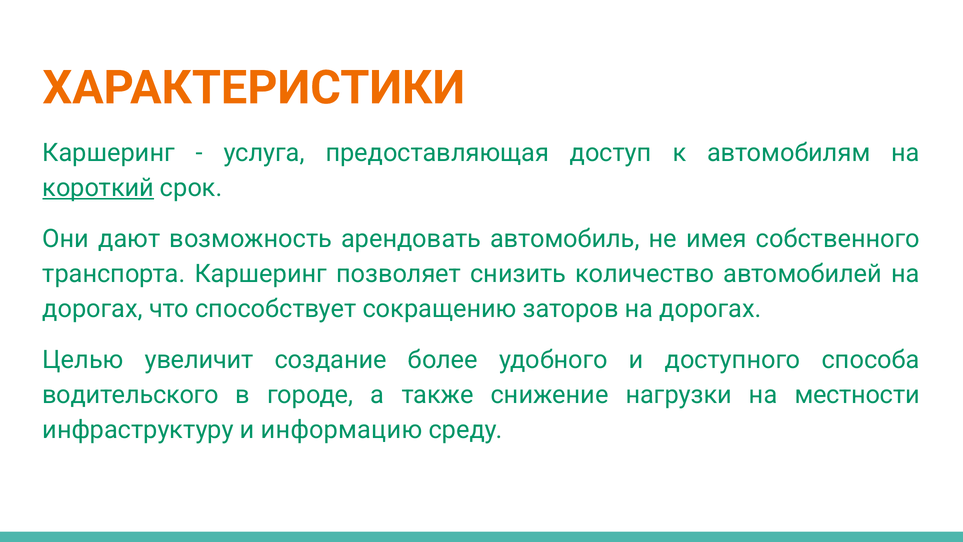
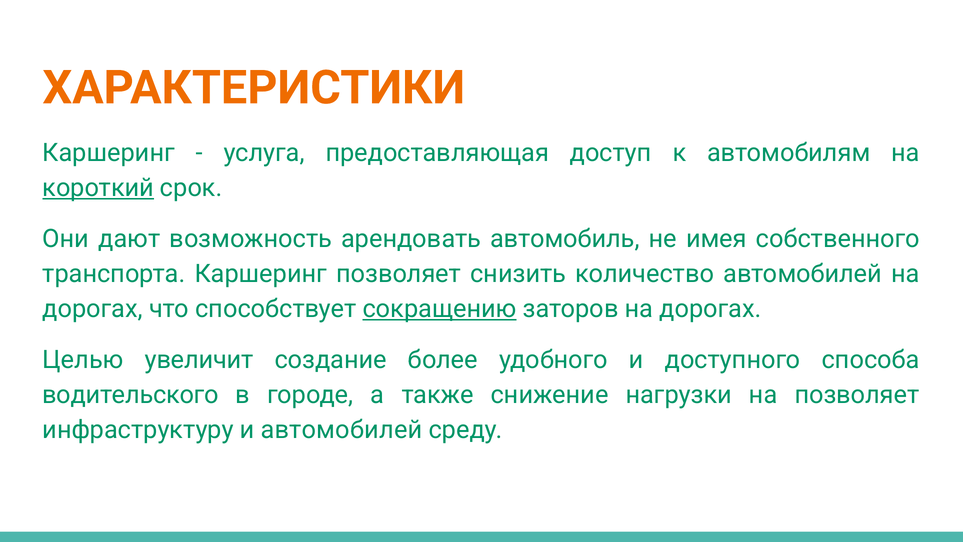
сокращению underline: none -> present (440, 309)
на местности: местности -> позволяет (857, 395)
и информацию: информацию -> автомобилей (342, 430)
